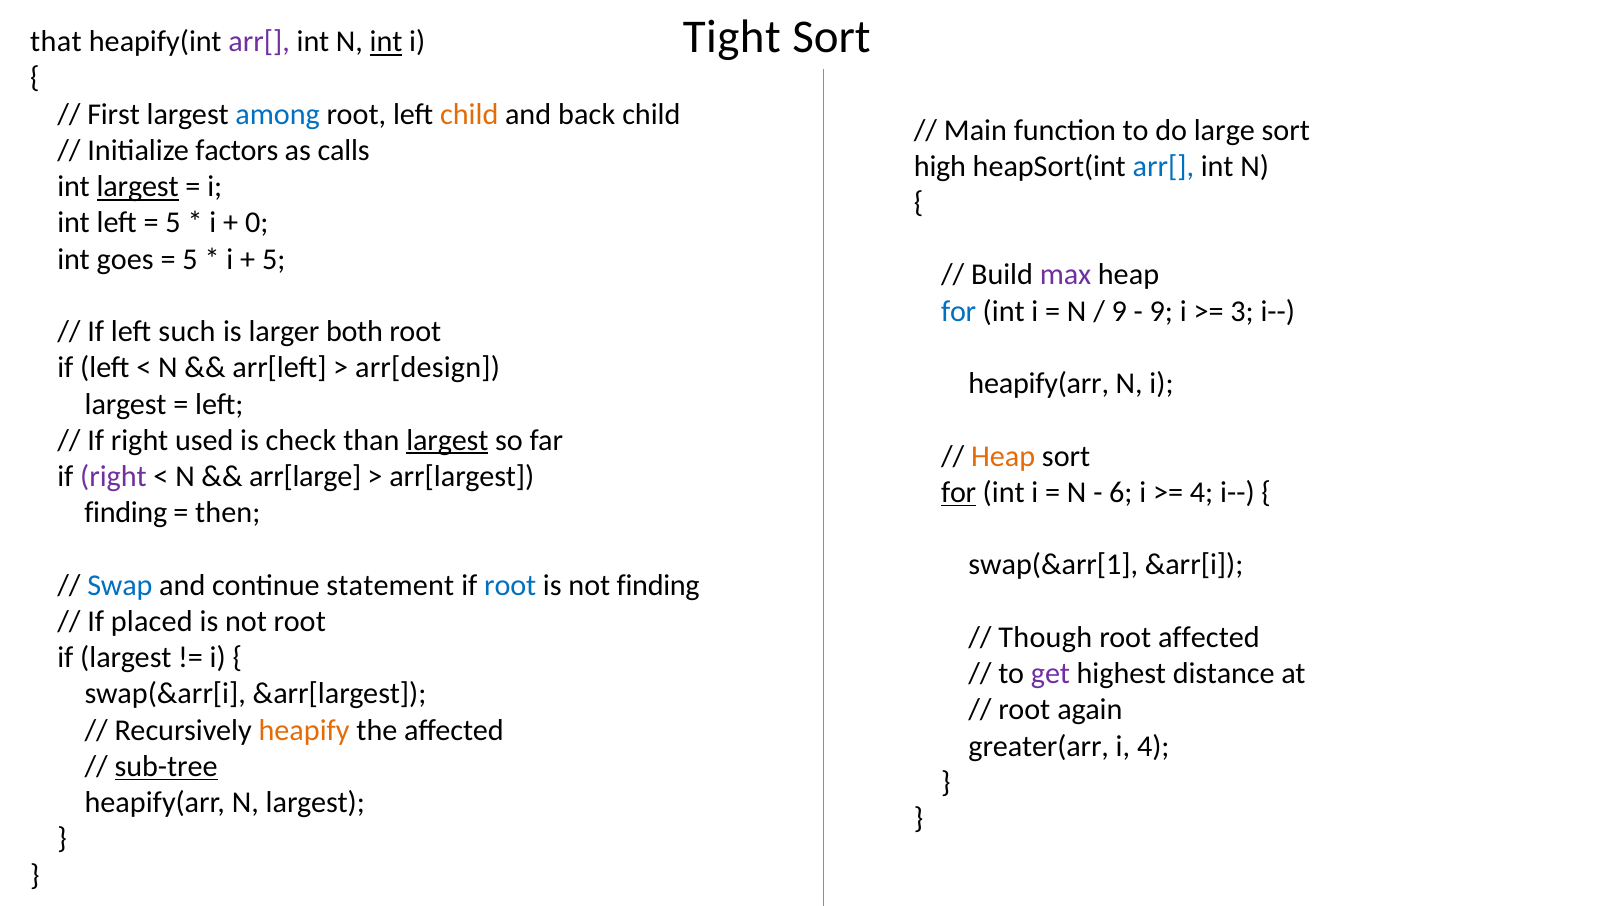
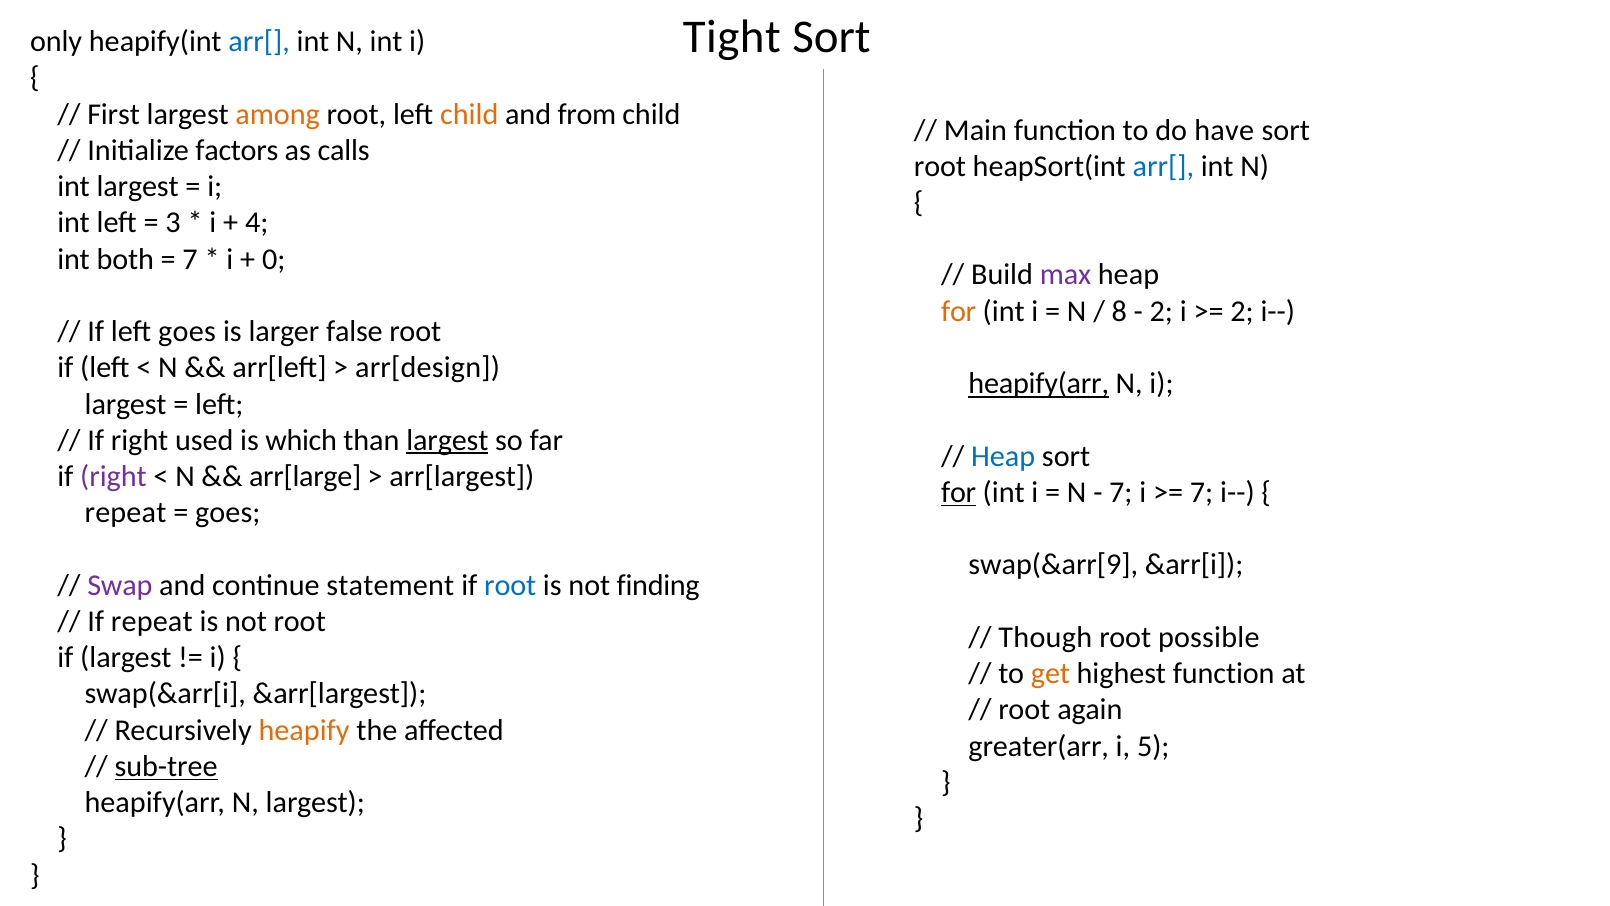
that: that -> only (56, 42)
arr[ colour: purple -> blue (259, 42)
int underline: present -> none (386, 42)
among colour: blue -> orange (278, 114)
back: back -> from (587, 114)
large: large -> have (1224, 130)
high: high -> root (940, 166)
largest underline: present -> none (138, 187)
5: 5 -> 3 (173, 223)
0: 0 -> 4 (257, 223)
goes: goes -> both (125, 259)
5: 5 -> 7 (190, 259)
5: 5 -> 0 (274, 259)
for colour: blue -> orange (959, 311)
9: 9 -> 8 (1119, 311)
9: 9 -> 2 (1161, 311)
3: 3 -> 2 (1242, 311)
left such: such -> goes (187, 331)
both: both -> false (354, 331)
heapify(arr underline: none -> present (1039, 384)
check: check -> which (301, 440)
Heap colour: orange -> blue (1003, 456)
6: 6 -> 7 (1121, 492)
4: 4 -> 7 (1202, 492)
finding: finding -> repeat (126, 513)
then: then -> goes (228, 513)
swap(&arr[1: swap(&arr[1 -> swap(&arr[9 (1053, 565)
Swap colour: blue -> purple (120, 585)
If placed: placed -> repeat (152, 621)
root affected: affected -> possible (1209, 637)
get colour: purple -> orange (1050, 673)
highest distance: distance -> function (1224, 673)
i 4: 4 -> 5 (1153, 746)
